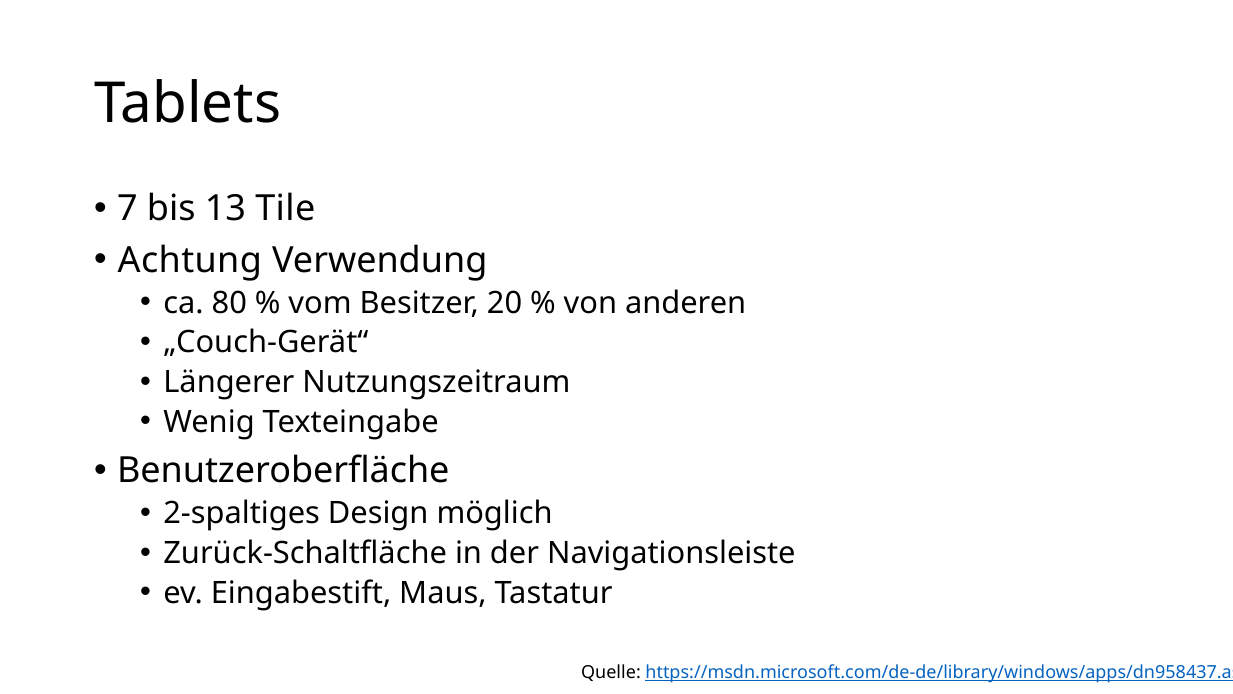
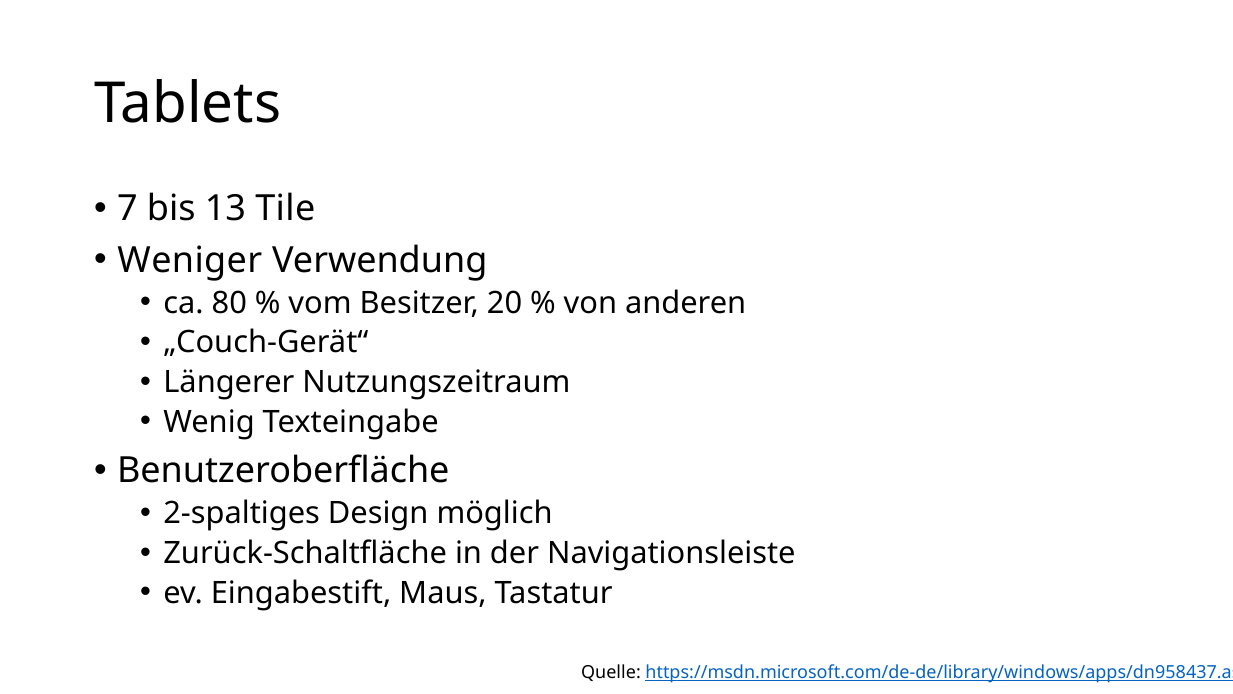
Achtung: Achtung -> Weniger (190, 260)
